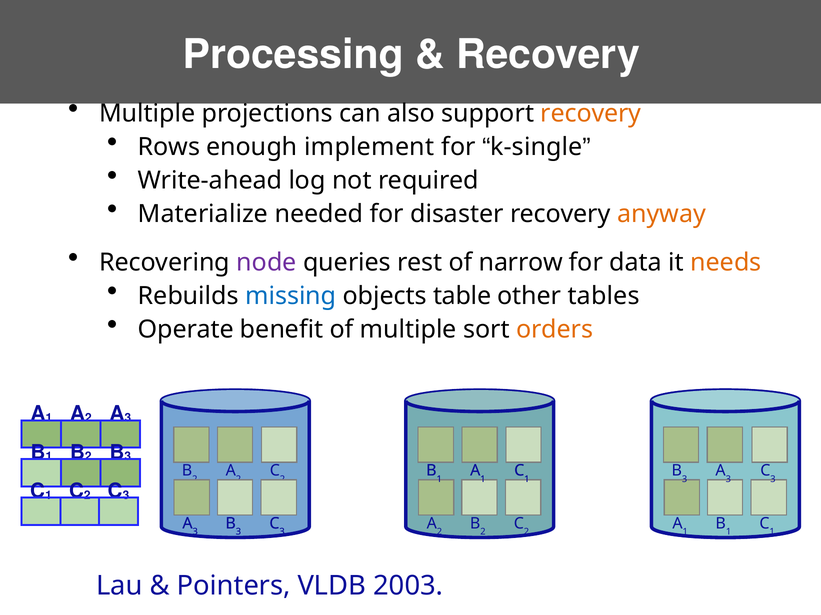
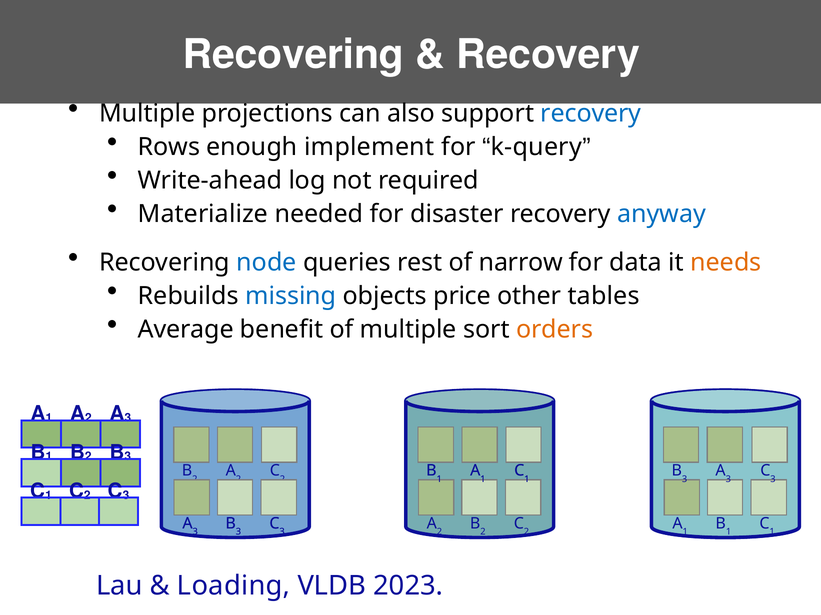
Processing: Processing -> Recovering (293, 55)
recovery colour: orange -> blue (591, 114)
k-single: k-single -> k-query (536, 147)
anyway colour: orange -> blue (661, 214)
node colour: purple -> blue (267, 263)
table: table -> price (462, 296)
Operate: Operate -> Average (186, 330)
Pointers: Pointers -> Loading (234, 586)
2003: 2003 -> 2023 (408, 586)
